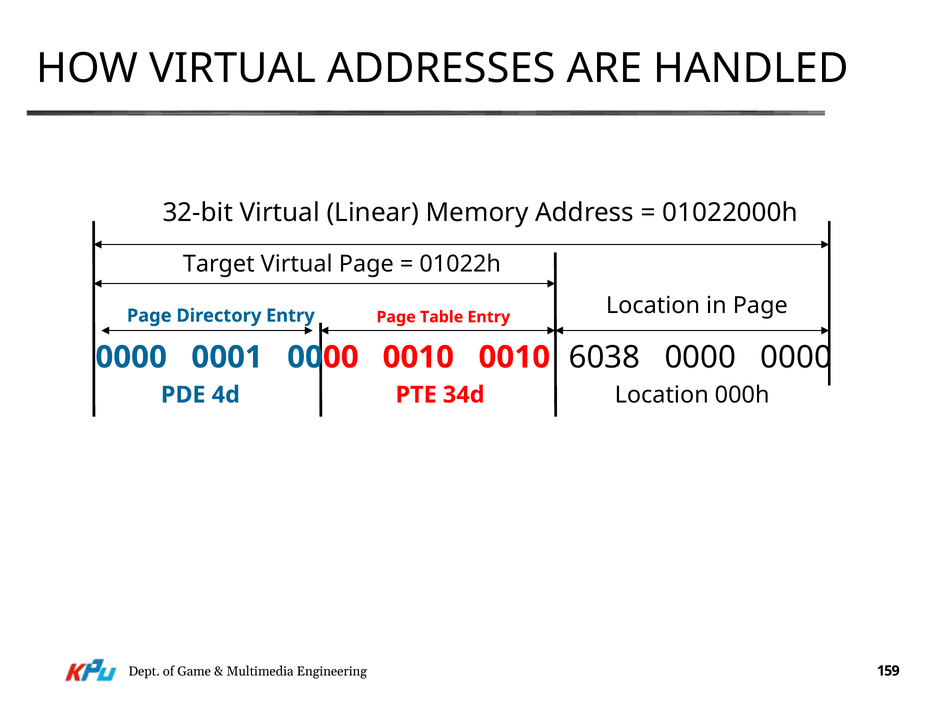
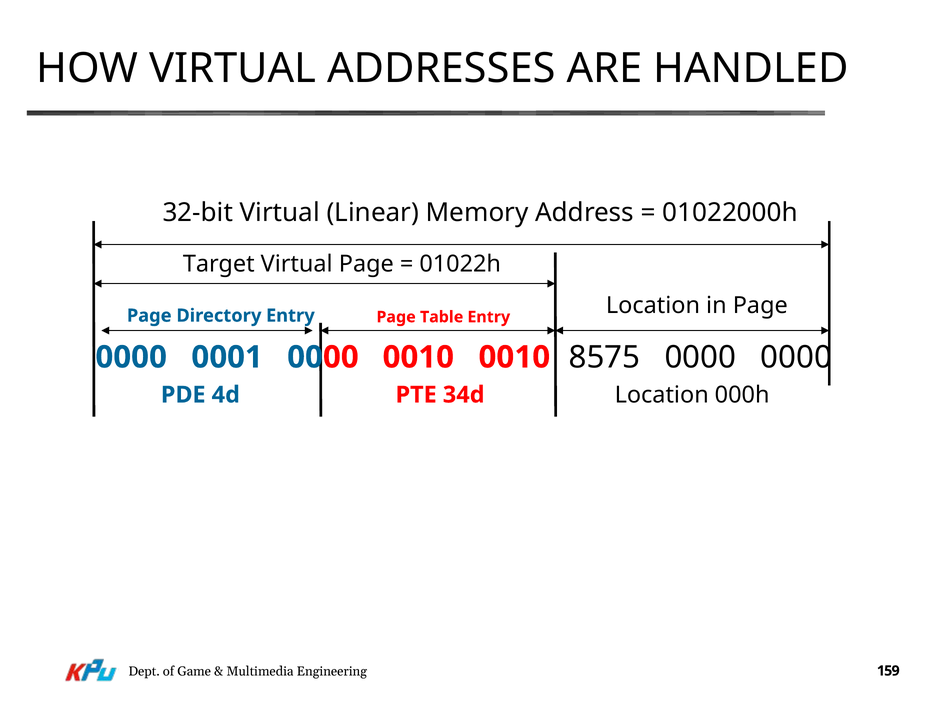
6038: 6038 -> 8575 (605, 357)
